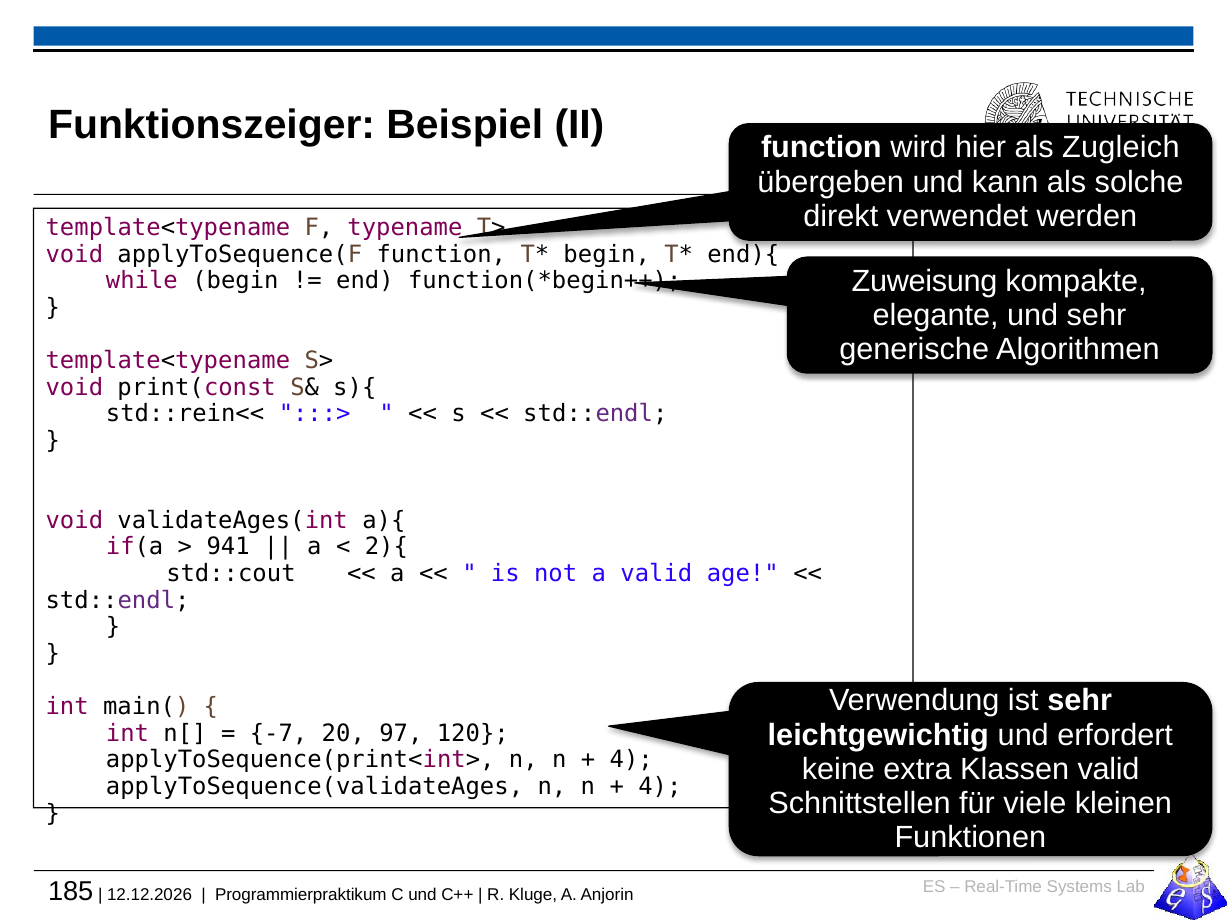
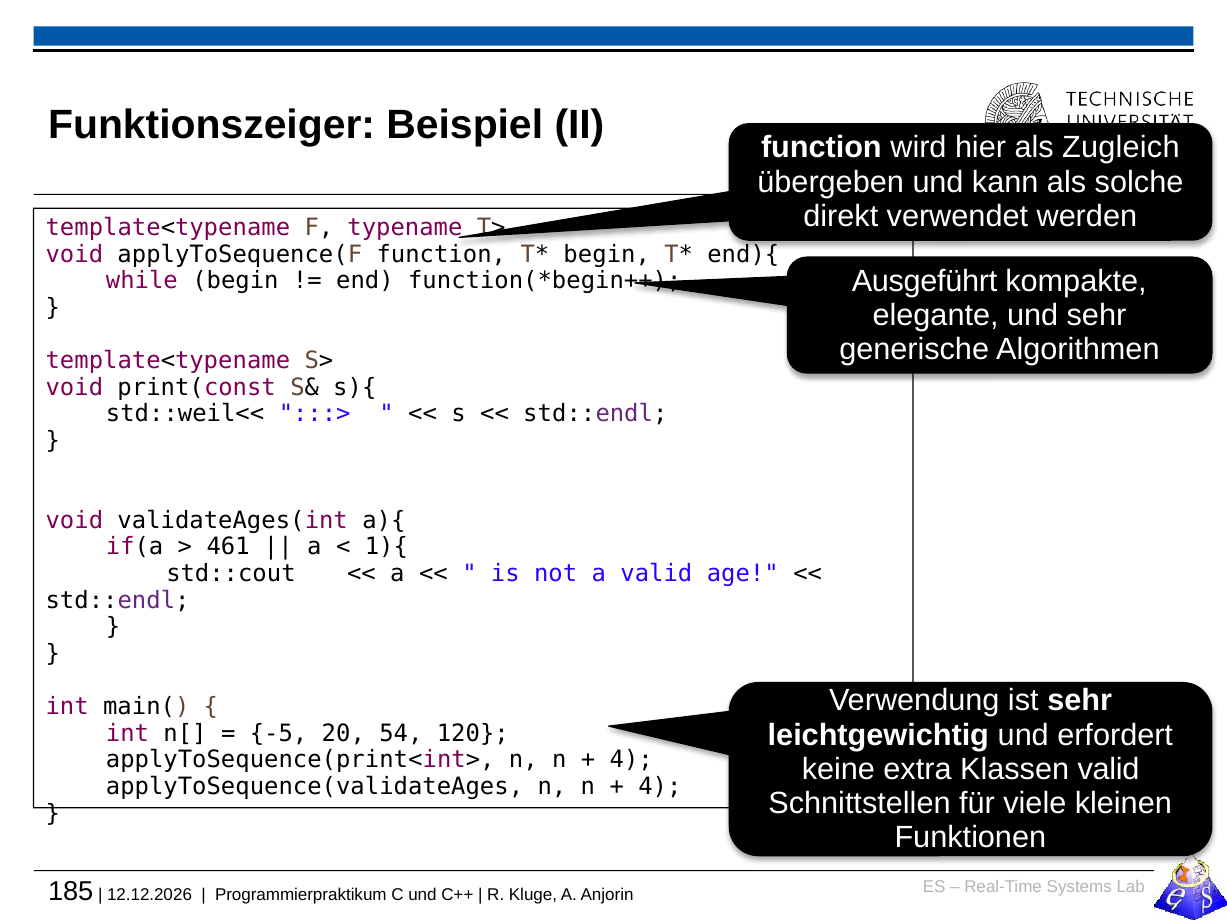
Zuweisung: Zuweisung -> Ausgeführt (925, 281)
std::rein<<: std::rein<< -> std::weil<< (185, 414)
941: 941 -> 461 (228, 547)
2){: 2){ -> 1){ (386, 547)
-7: -7 -> -5 (279, 734)
97: 97 -> 54 (401, 734)
